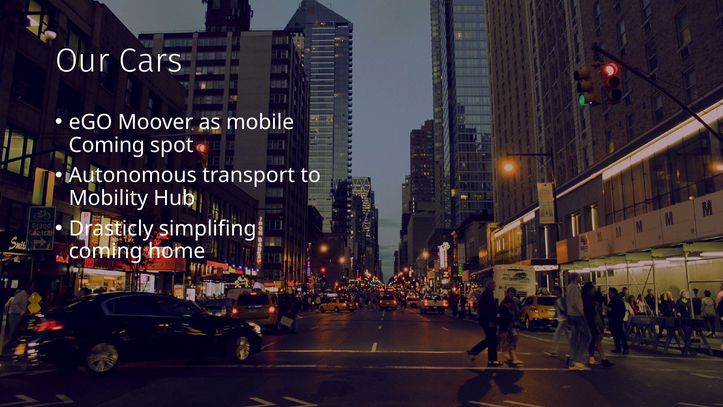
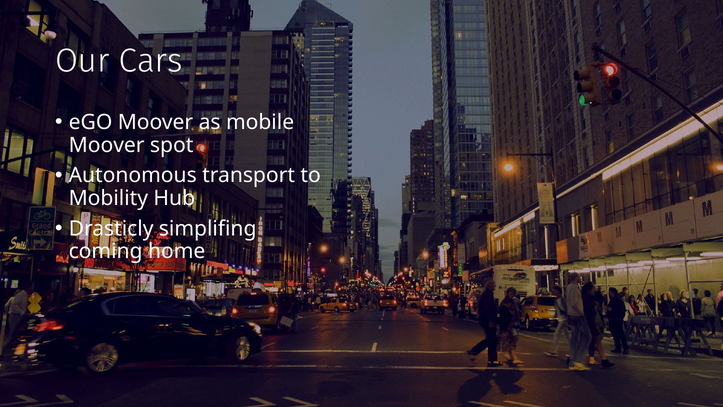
Coming: Coming -> Moover (107, 145)
